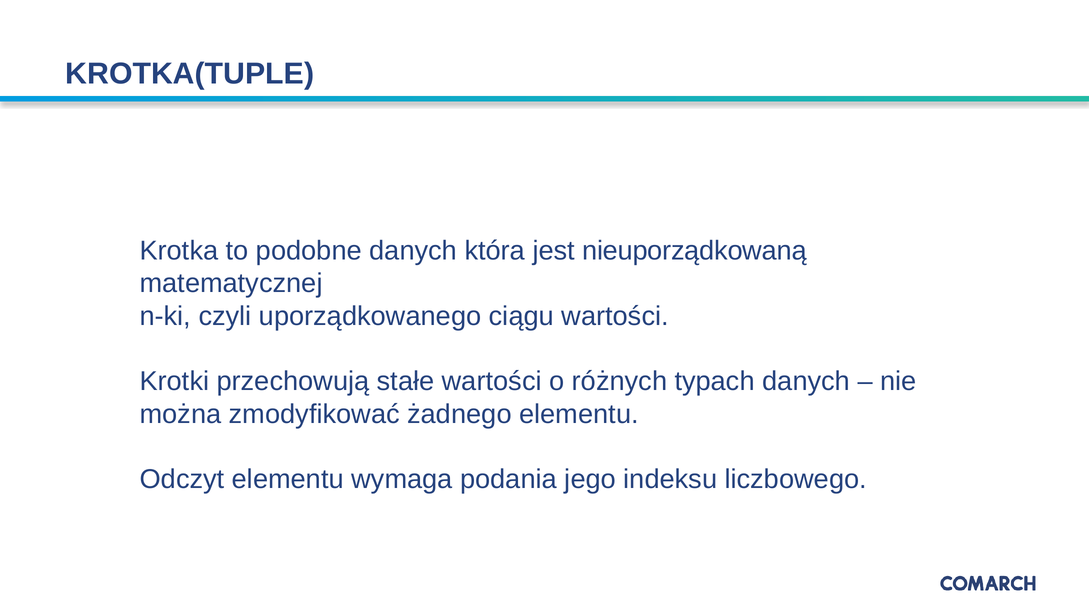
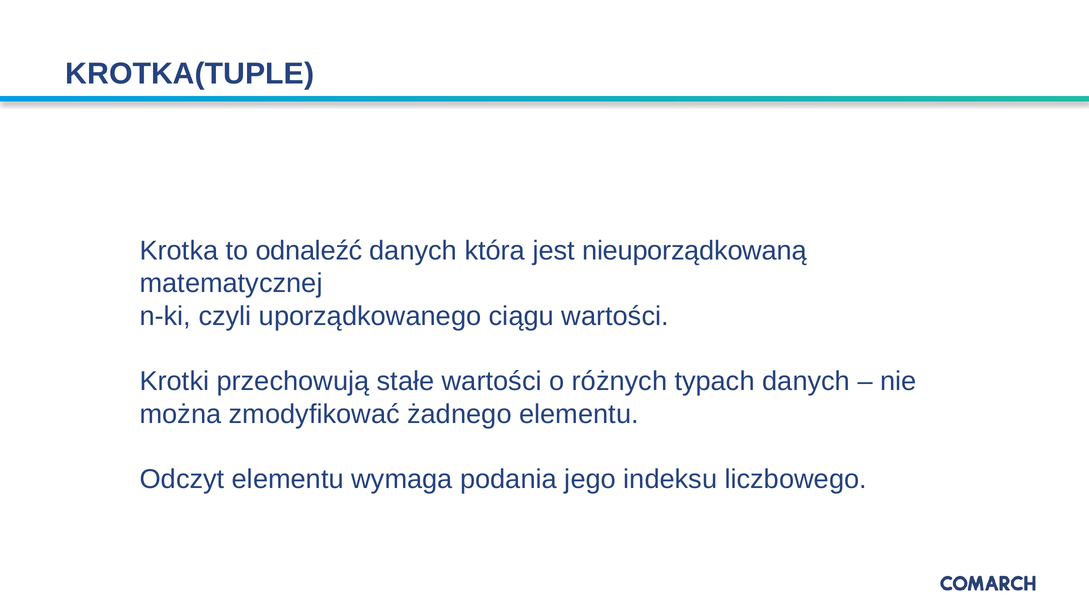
podobne: podobne -> odnaleźć (309, 251)
